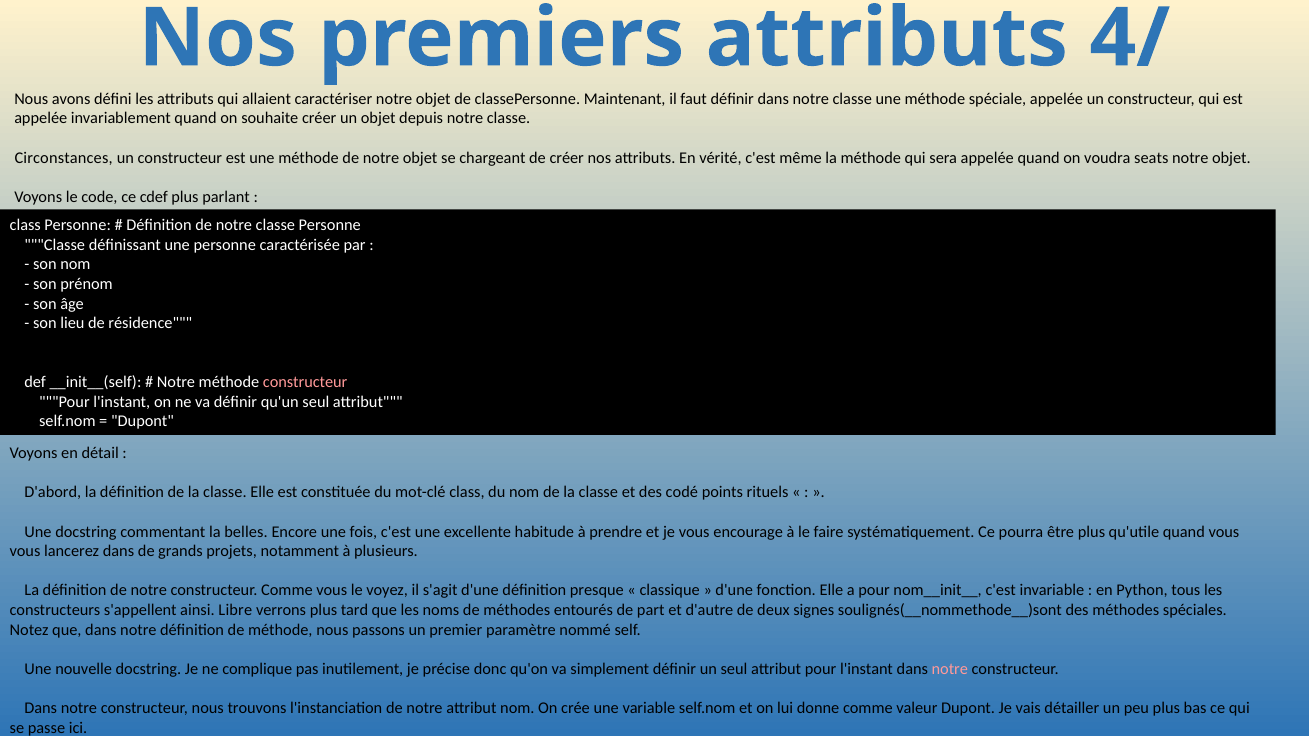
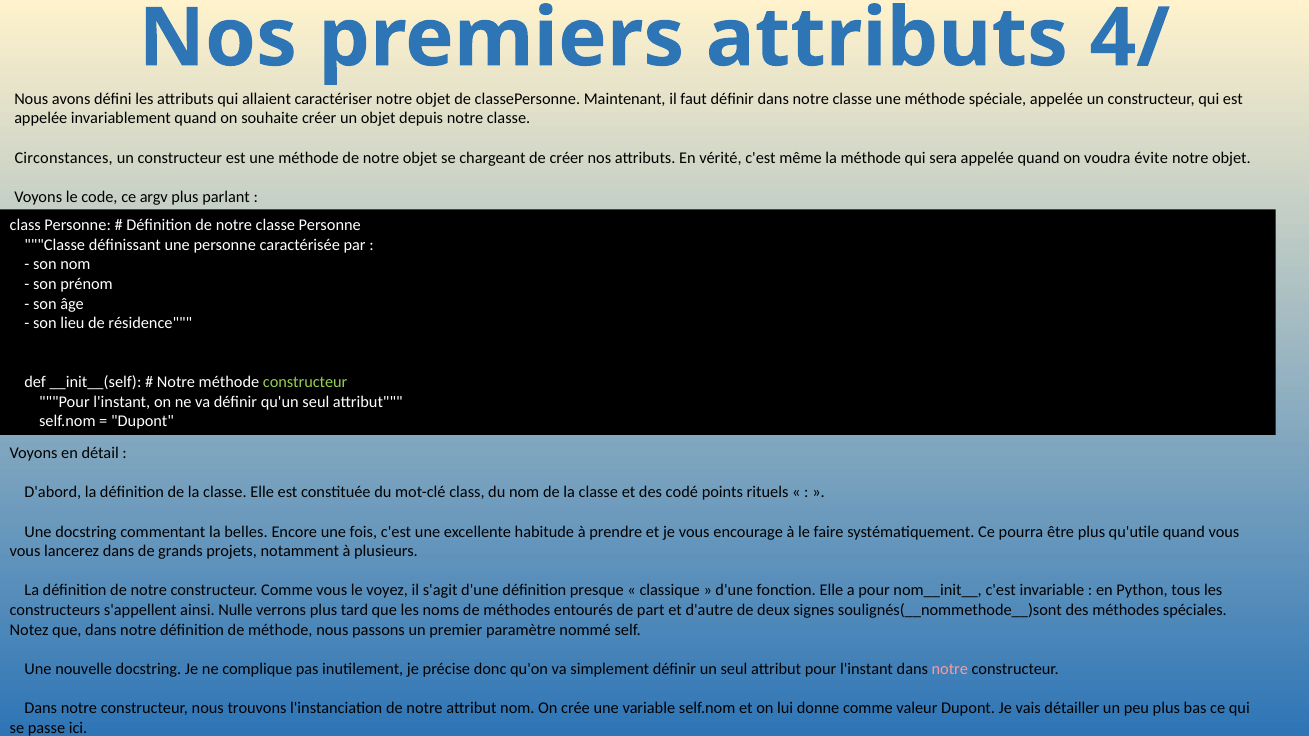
seats: seats -> évite (1151, 158)
cdef: cdef -> argv (154, 197)
constructeur colour: pink -> light green (305, 382)
Libre: Libre -> Nulle (235, 610)
